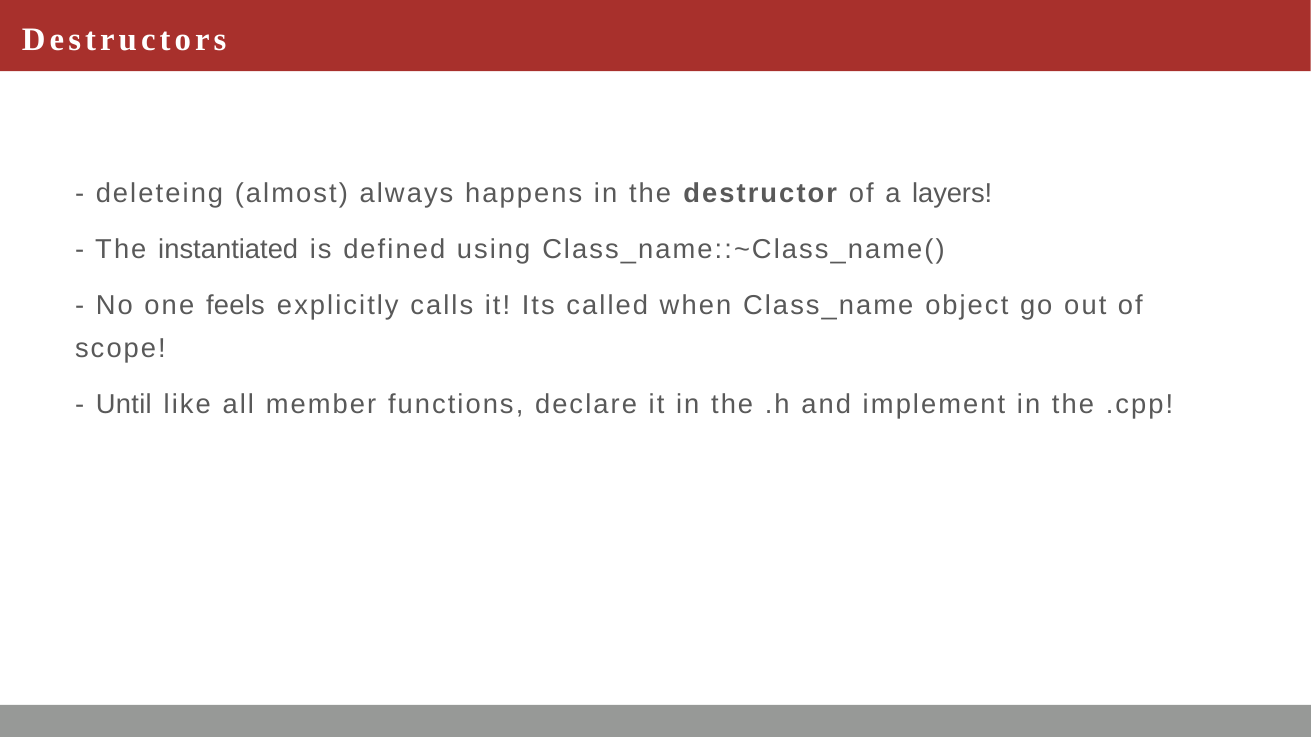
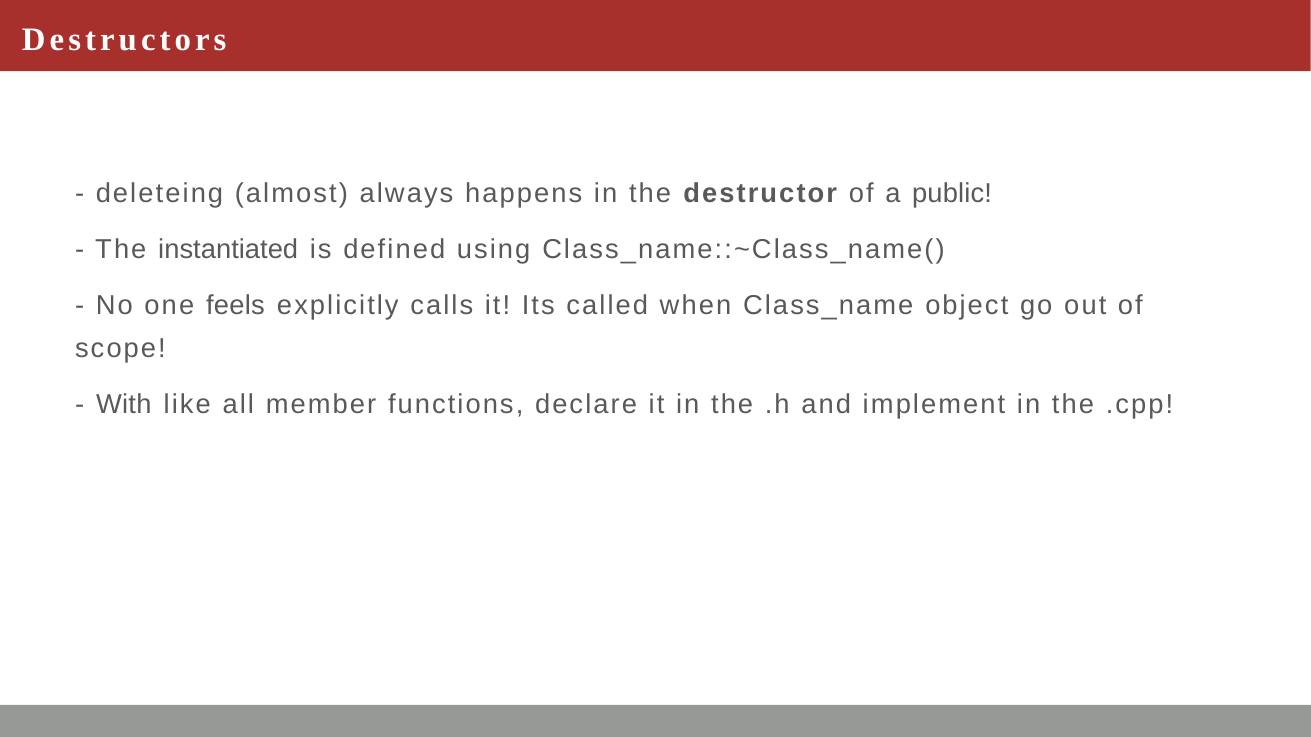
layers: layers -> public (952, 193)
Until: Until -> With (124, 405)
